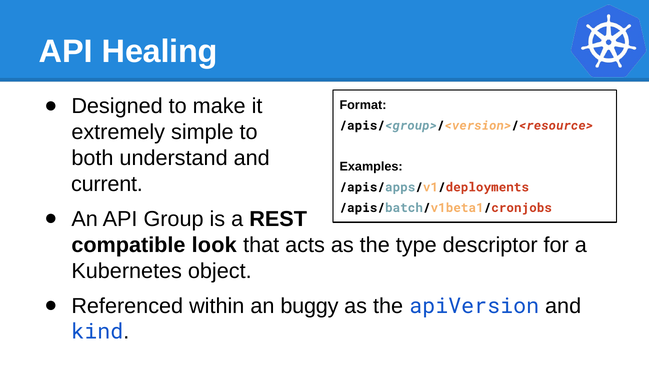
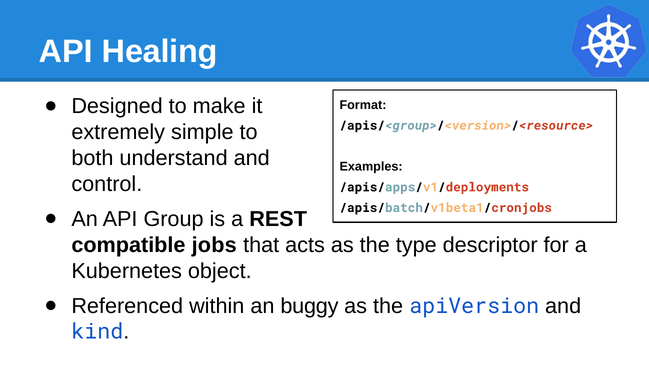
current: current -> control (107, 184)
look: look -> jobs (214, 245)
